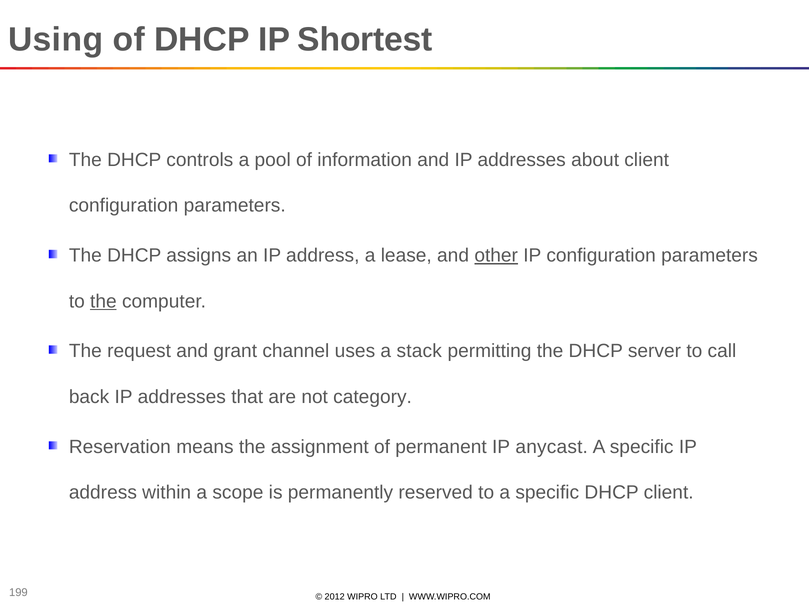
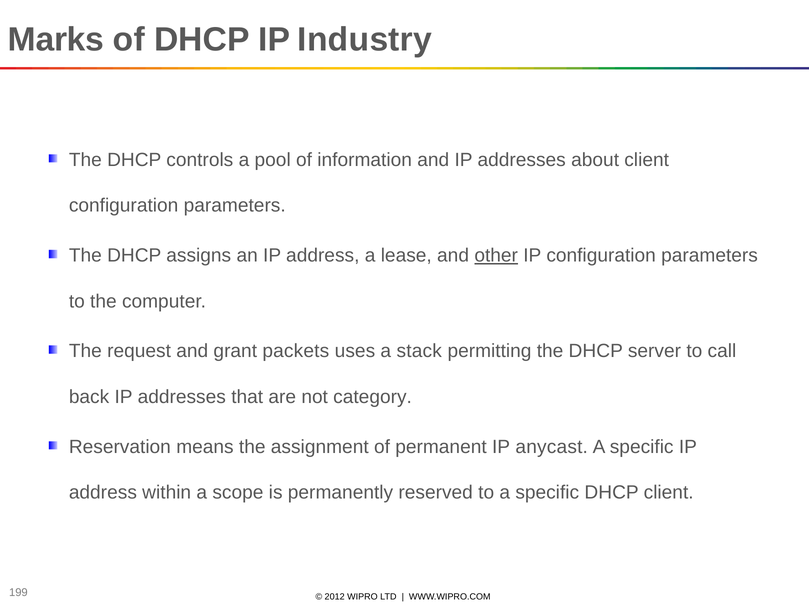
Using: Using -> Marks (56, 39)
Shortest: Shortest -> Industry (365, 39)
the underline: present -> none (103, 302)
channel: channel -> packets (296, 352)
